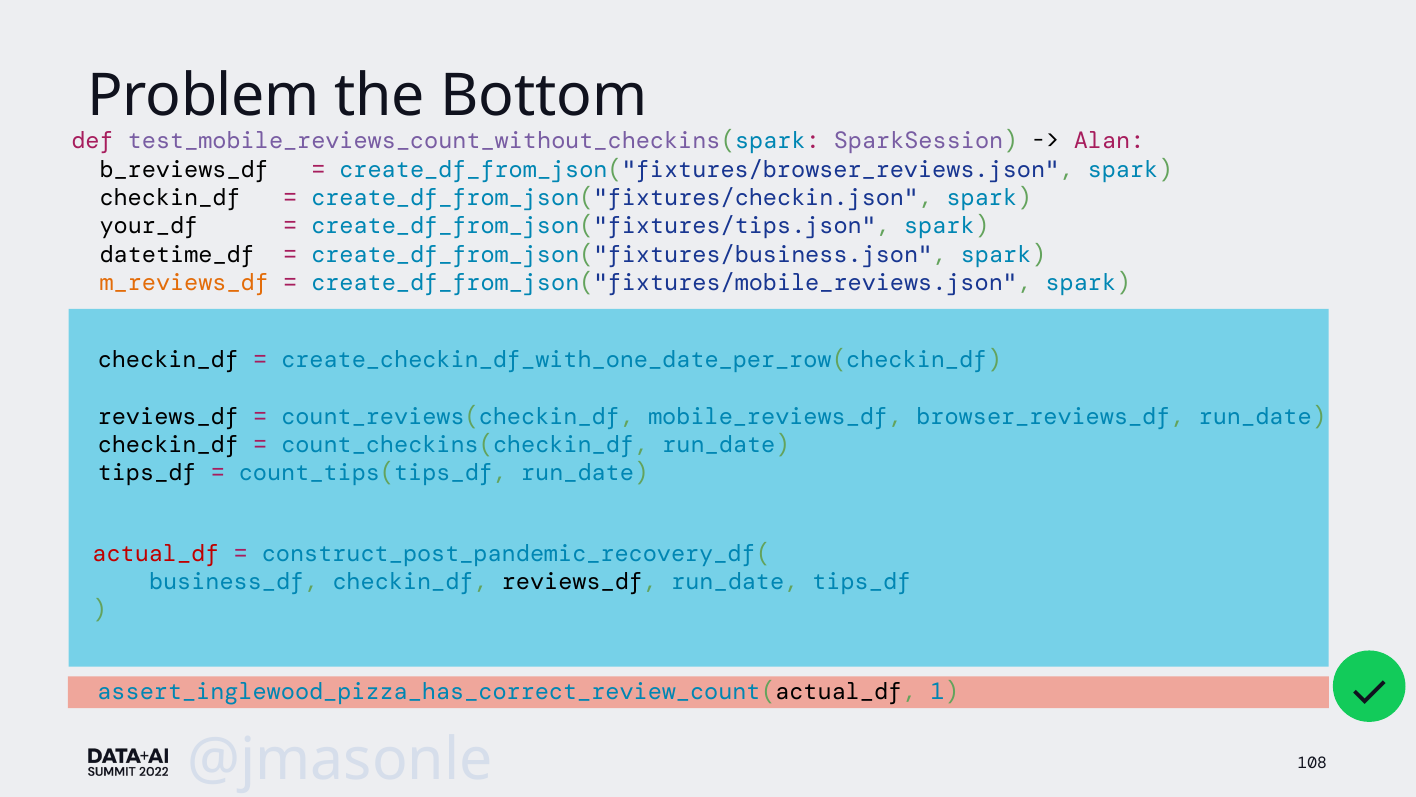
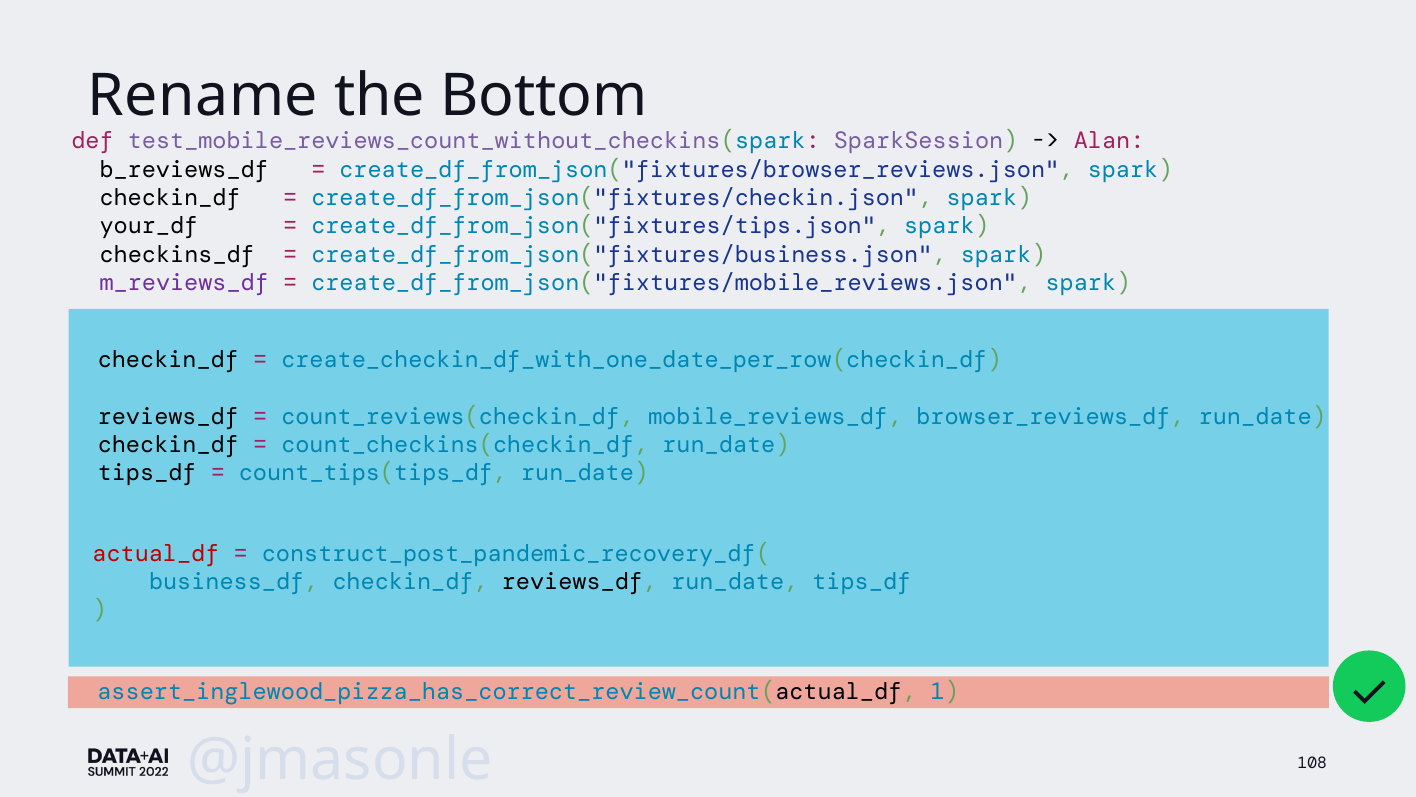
Problem: Problem -> Rename (203, 96)
datetime_df: datetime_df -> checkins_df (177, 254)
m_reviews_df colour: orange -> purple (184, 283)
